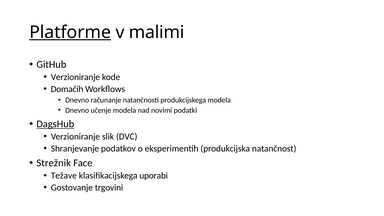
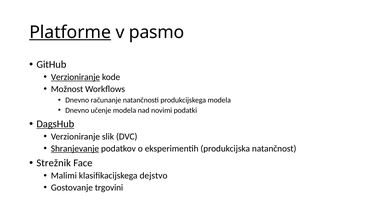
malimi: malimi -> pasmo (157, 32)
Verzioniranje underline: none -> present (75, 77)
Domačih: Domačih -> Možnost (67, 89)
Shranjevanje underline: none -> present (75, 148)
Težave: Težave -> Malimi (64, 176)
uporabi: uporabi -> dejstvo (154, 176)
